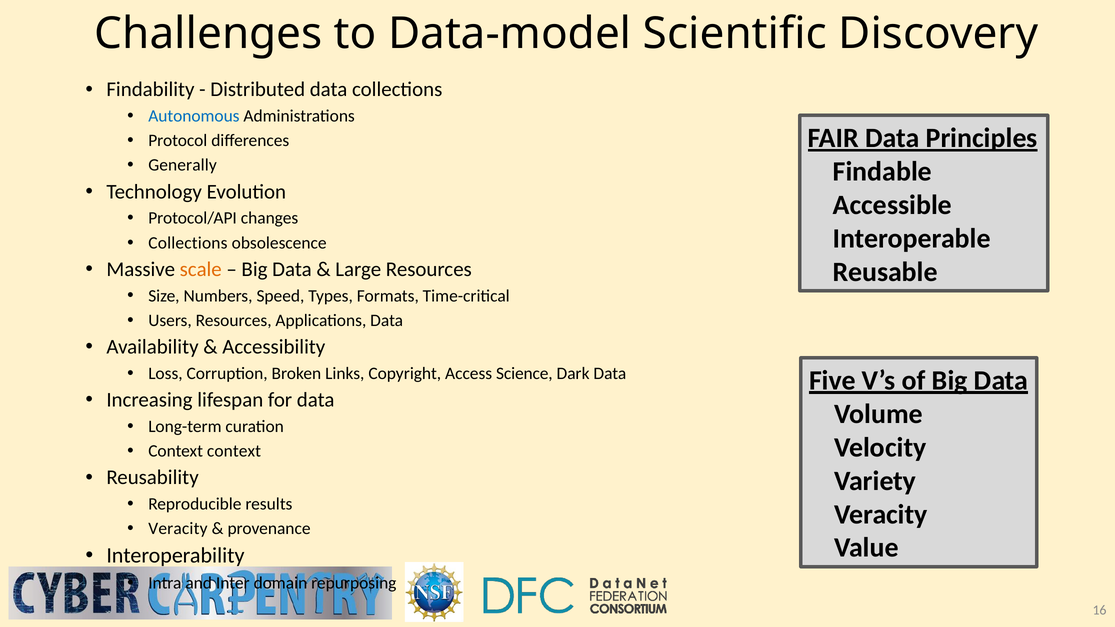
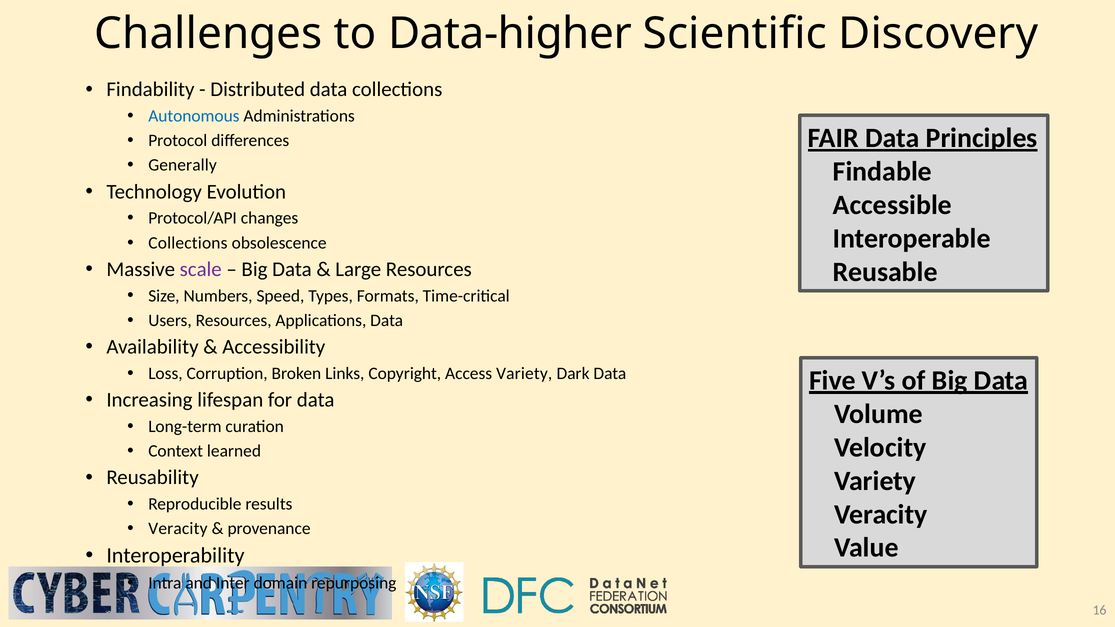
Data-model: Data-model -> Data-higher (510, 34)
scale colour: orange -> purple (201, 269)
Access Science: Science -> Variety (524, 373)
Context context: context -> learned (234, 451)
